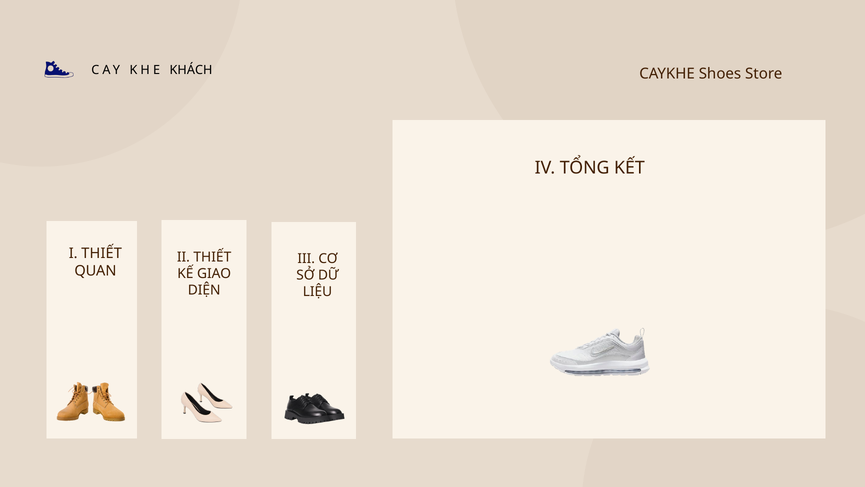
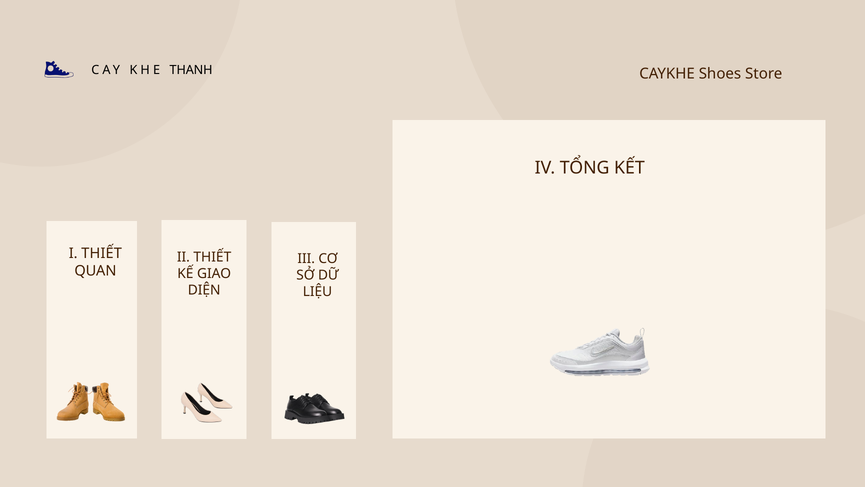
KHÁCH: KHÁCH -> THANH (191, 70)
